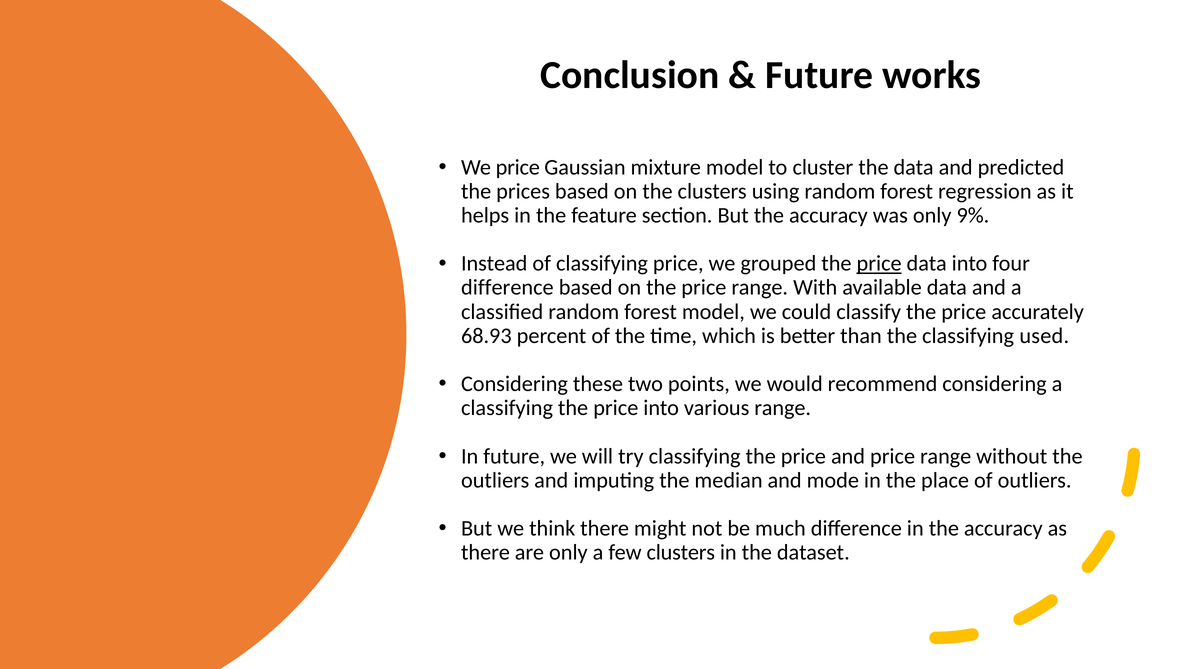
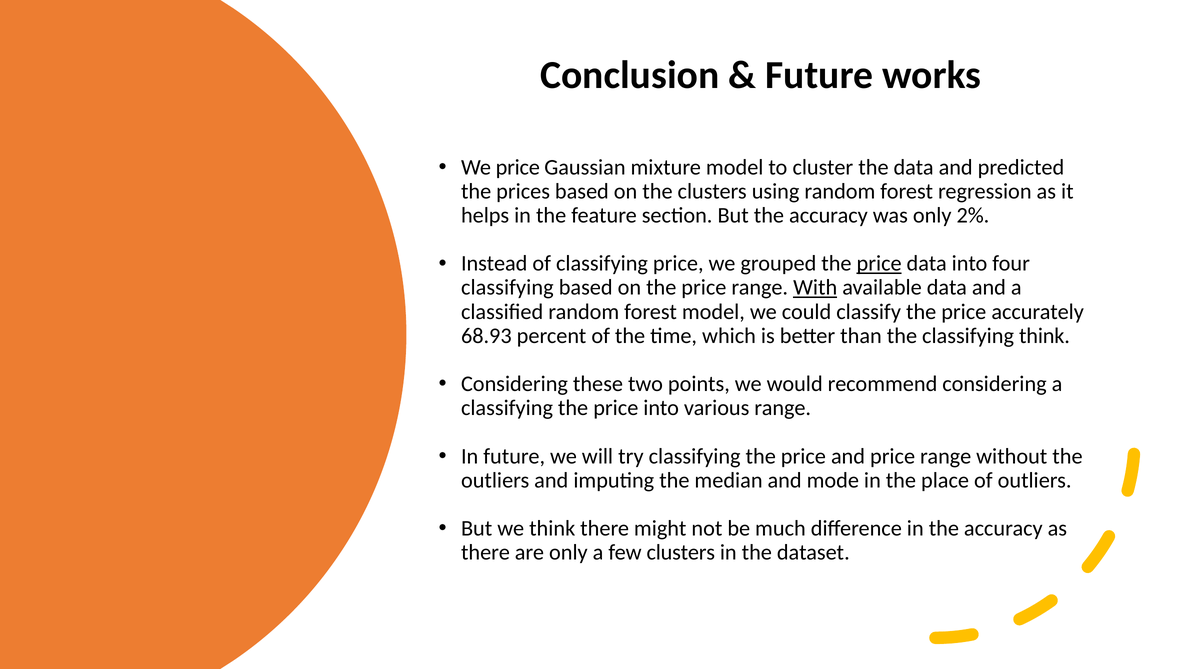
9%: 9% -> 2% (973, 215)
difference: difference -> classifying (507, 288)
With underline: none -> present (815, 288)
classifying used: used -> think (1044, 336)
